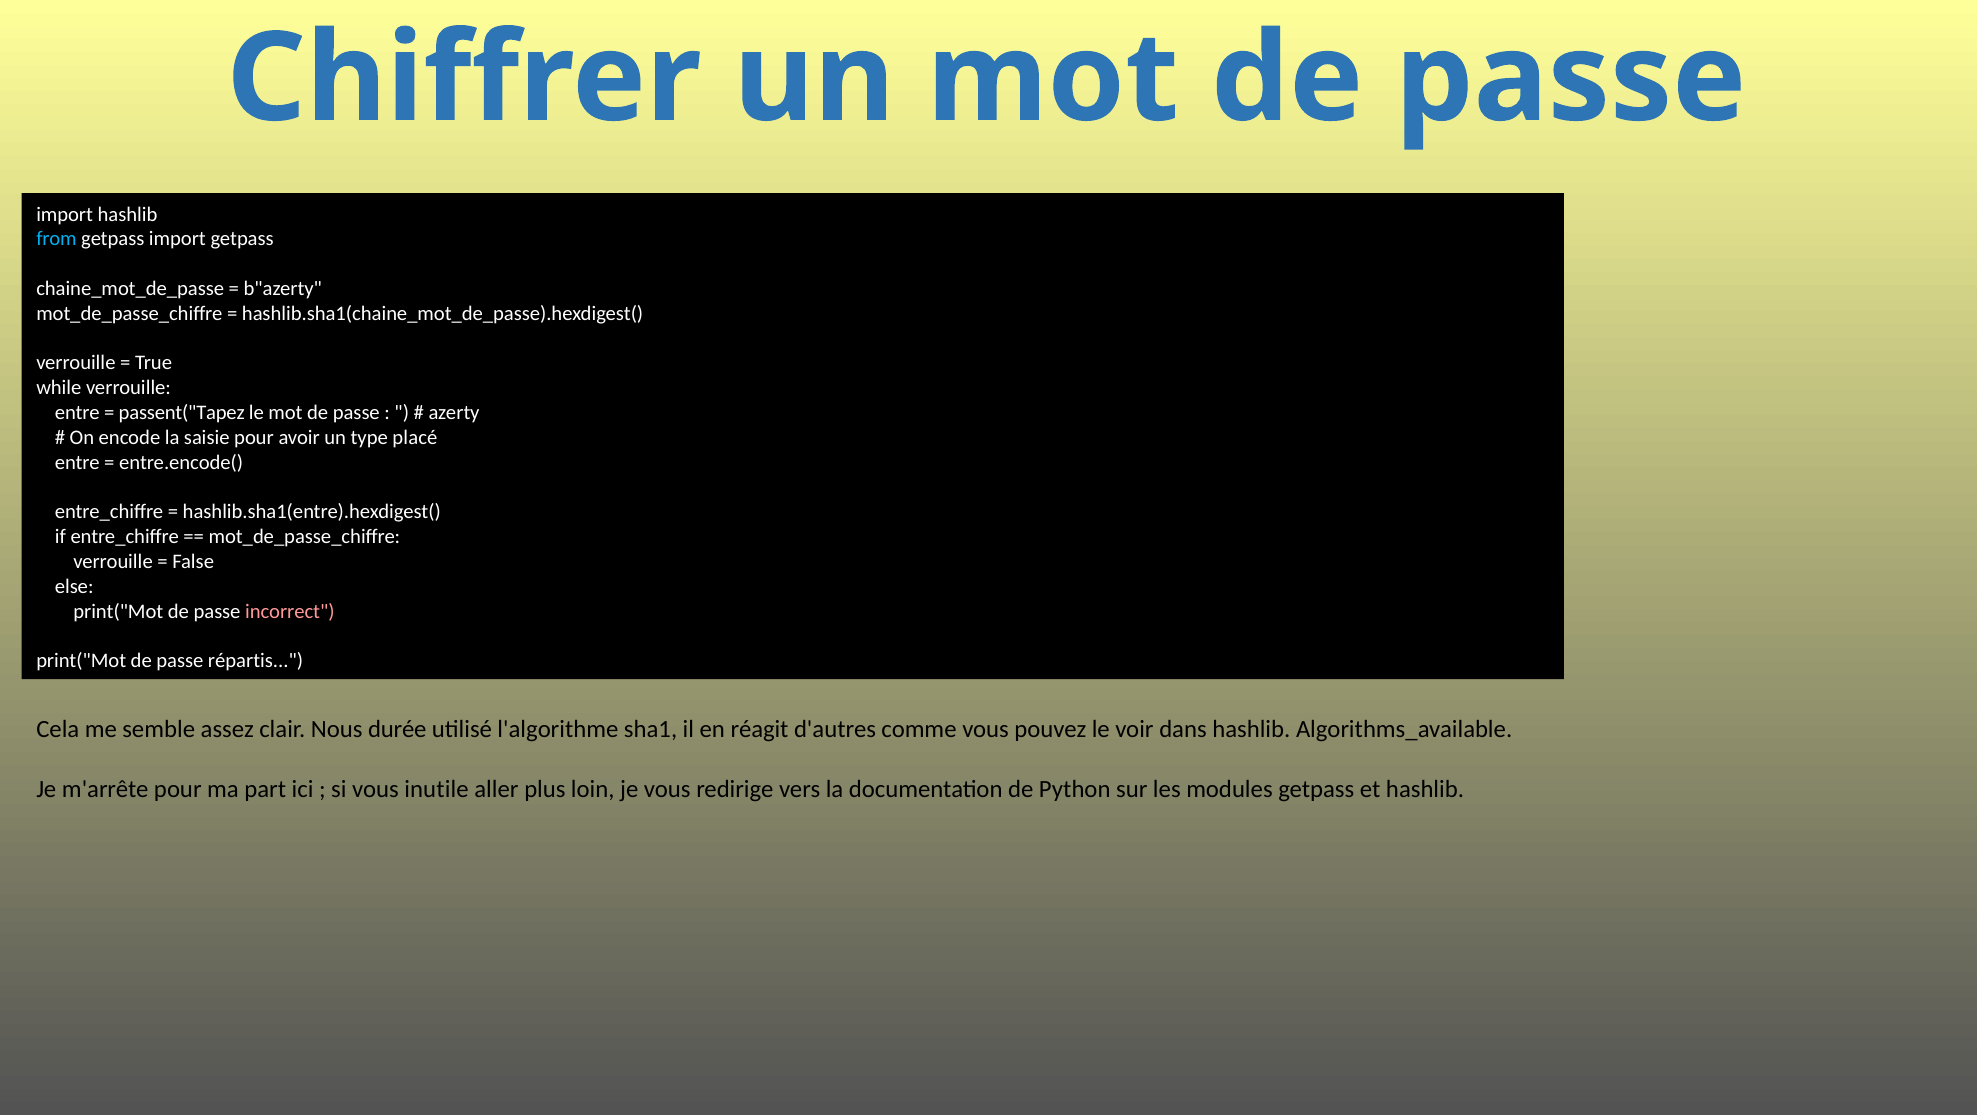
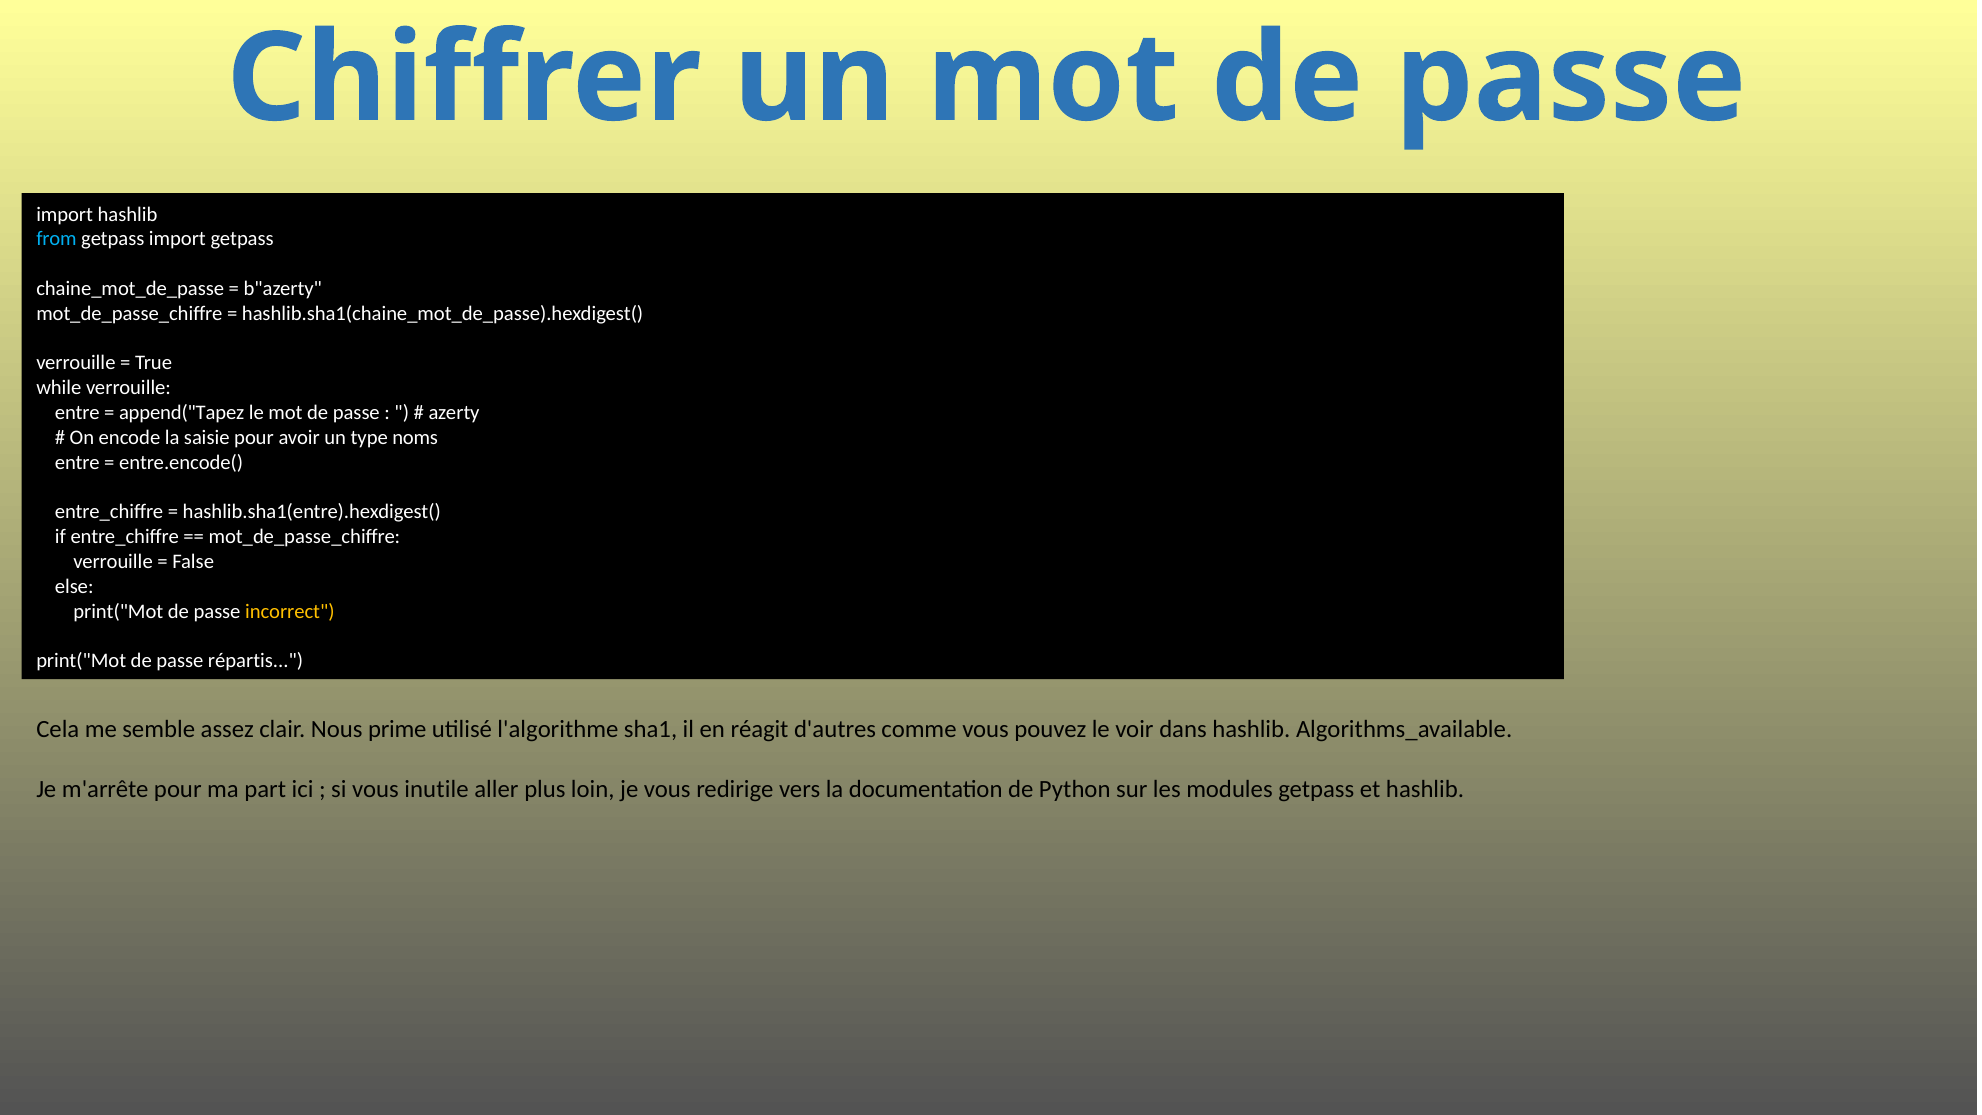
passent("Tapez: passent("Tapez -> append("Tapez (182, 413)
placé: placé -> noms (415, 437)
incorrect colour: pink -> yellow (290, 611)
durée: durée -> prime (397, 729)
